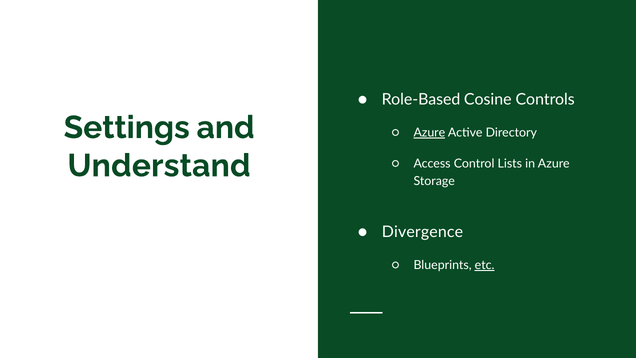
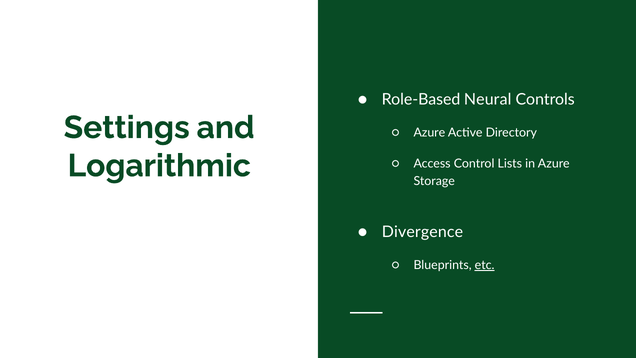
Cosine: Cosine -> Neural (488, 100)
Azure underline: present -> none (429, 133)
Understand: Understand -> Logarithmic (159, 166)
